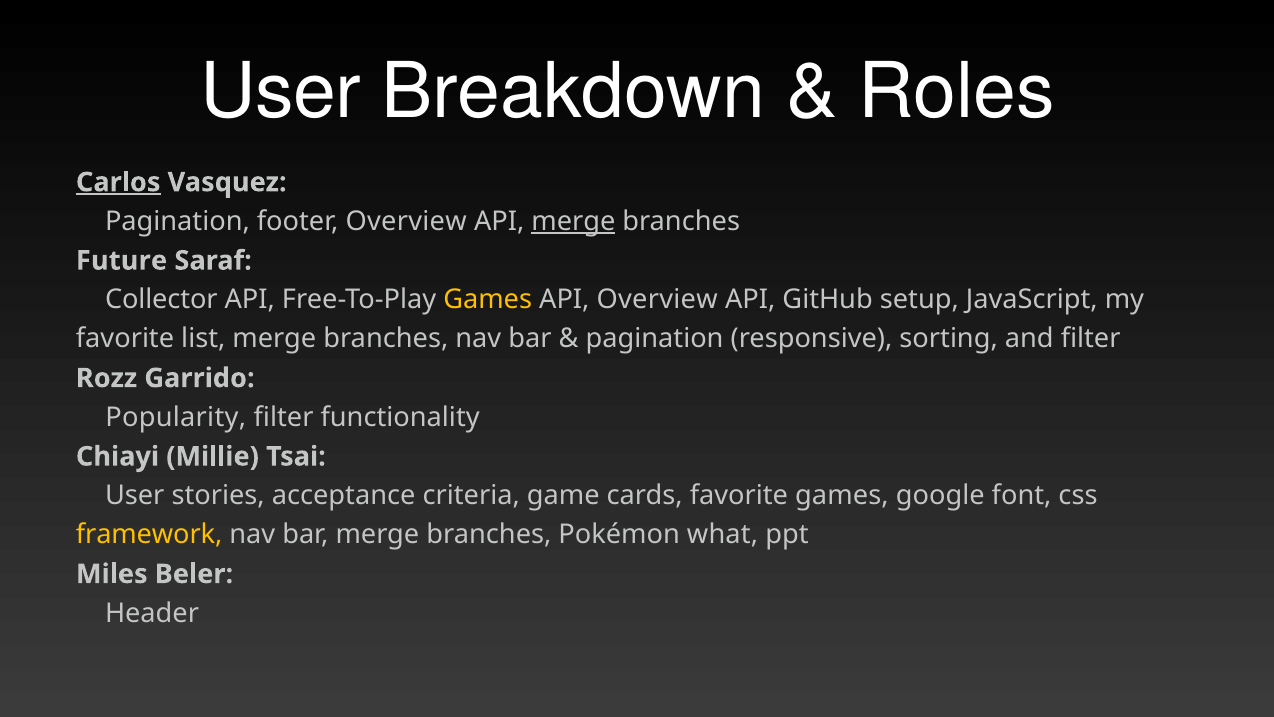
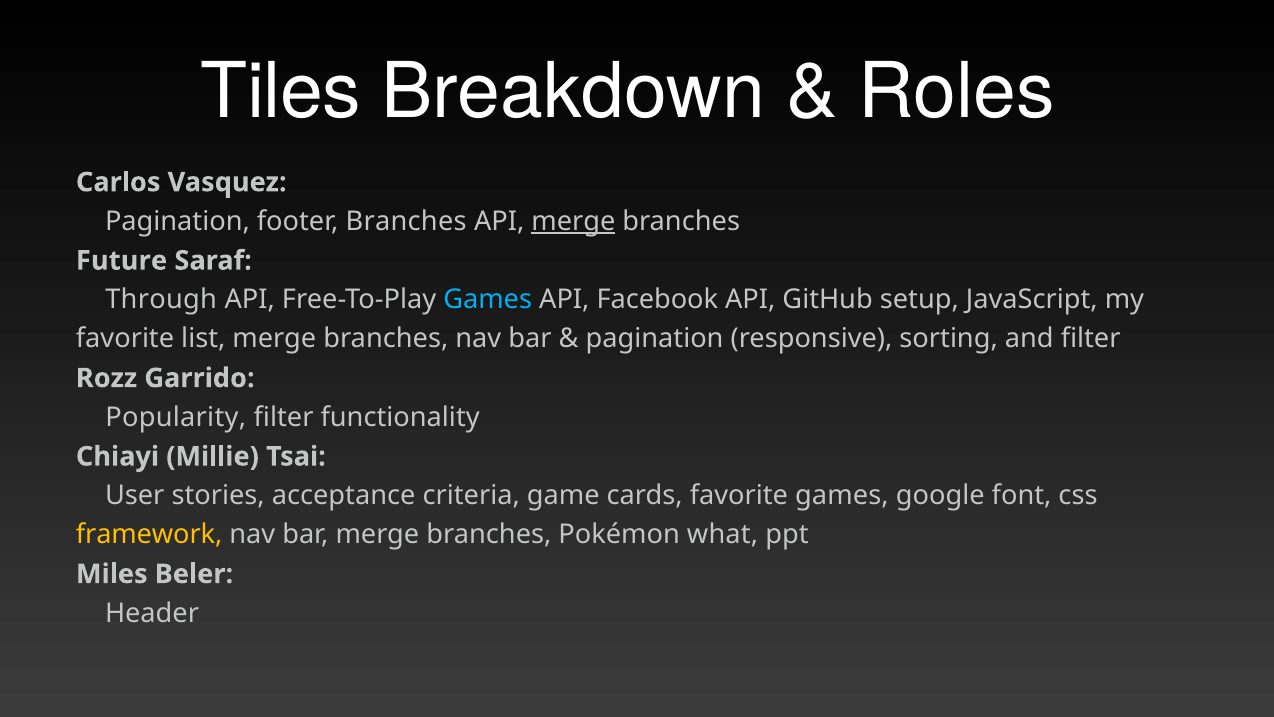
User: User -> Tiles (281, 92)
Carlos underline: present -> none (118, 182)
footer Overview: Overview -> Branches (406, 221)
Collector: Collector -> Through (161, 300)
Games colour: yellow -> light blue (488, 300)
API Overview: Overview -> Facebook (657, 300)
